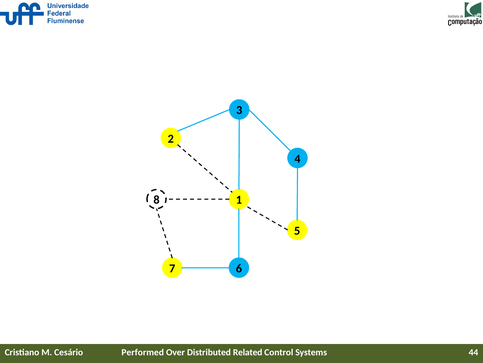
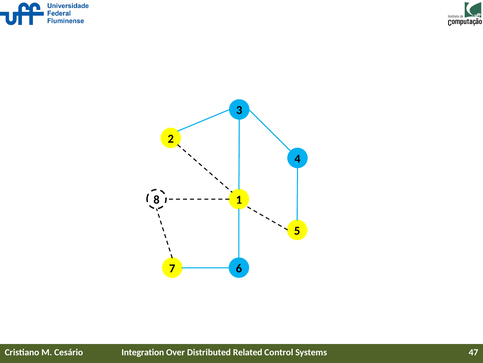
Performed: Performed -> Integration (143, 352)
44: 44 -> 47 (473, 352)
